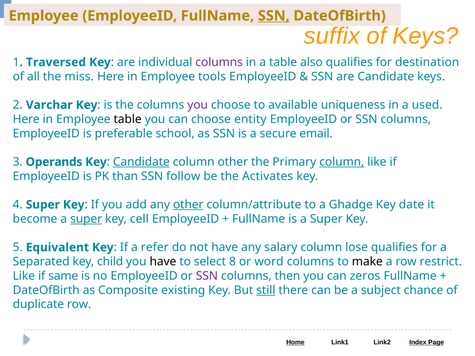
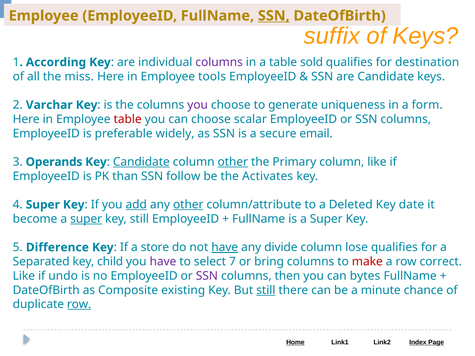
Traversed: Traversed -> According (56, 62)
also: also -> sold (312, 62)
available: available -> generate (293, 105)
used: used -> form (427, 105)
table colour: black -> red (128, 119)
entity: entity -> scalar (250, 119)
school: school -> widely (175, 134)
other underline: none -> present (233, 162)
column underline: present -> none (342, 162)
add underline: none -> present (136, 205)
Ghadge: Ghadge -> Deleted (351, 205)
key cell: cell -> still (139, 219)
Equivalent: Equivalent -> Difference (57, 248)
refer: refer -> store (155, 248)
have underline: none -> present (225, 248)
salary: salary -> divide (281, 248)
have colour: black -> purple (163, 262)
8: 8 -> 7 (233, 262)
word: word -> bring (269, 262)
make colour: black -> red (367, 262)
restrict: restrict -> correct (441, 262)
same: same -> undo (63, 276)
zeros: zeros -> bytes (365, 276)
subject: subject -> minute (381, 290)
row underline: none -> present (79, 305)
